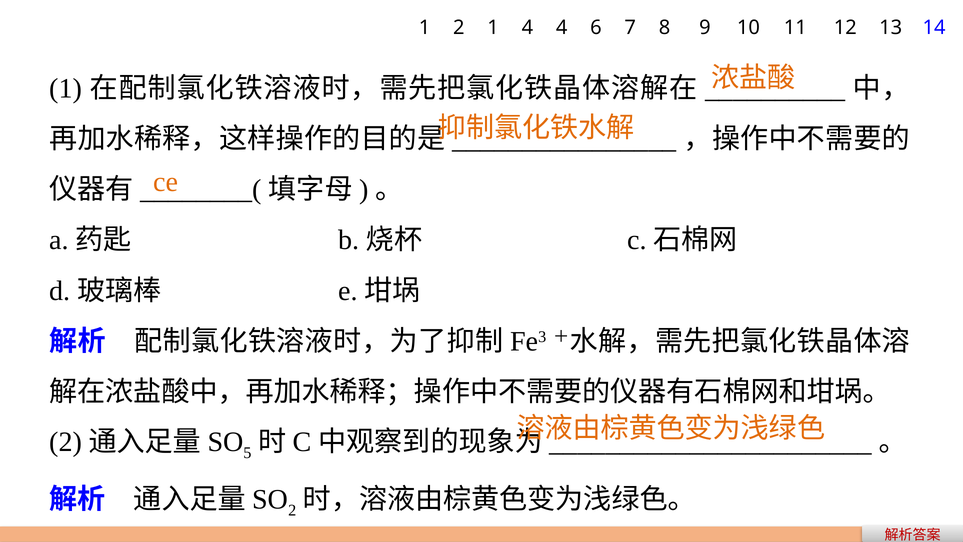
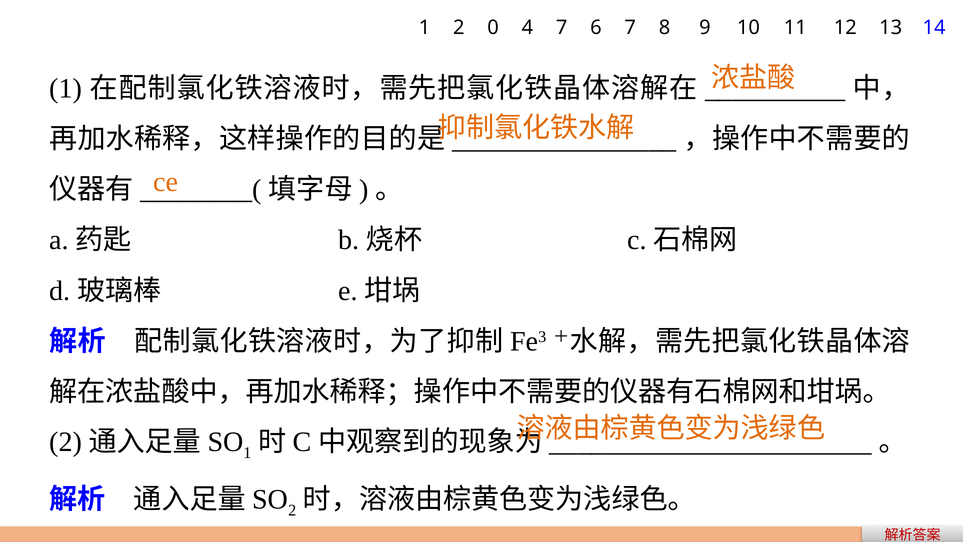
2 1: 1 -> 0 (493, 28)
4 4: 4 -> 7 (562, 28)
5: 5 -> 1 (247, 453)
